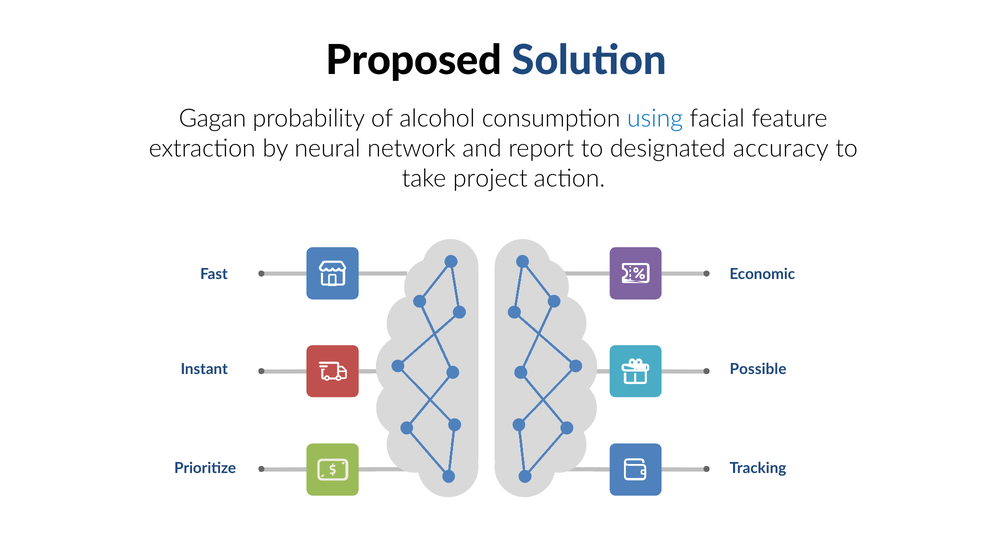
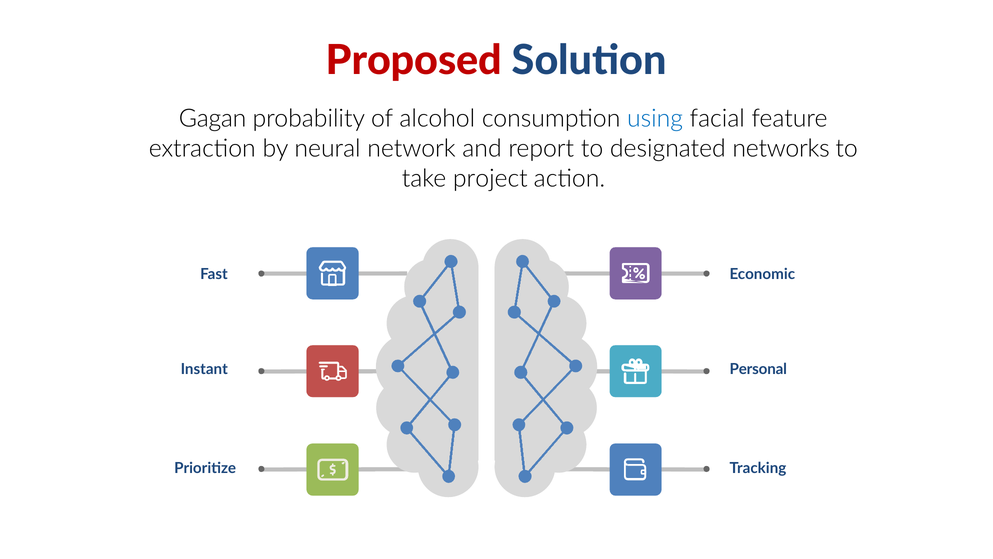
Proposed colour: black -> red (414, 60)
accuracy: accuracy -> networks (781, 148)
Possible: Possible -> Personal (758, 369)
